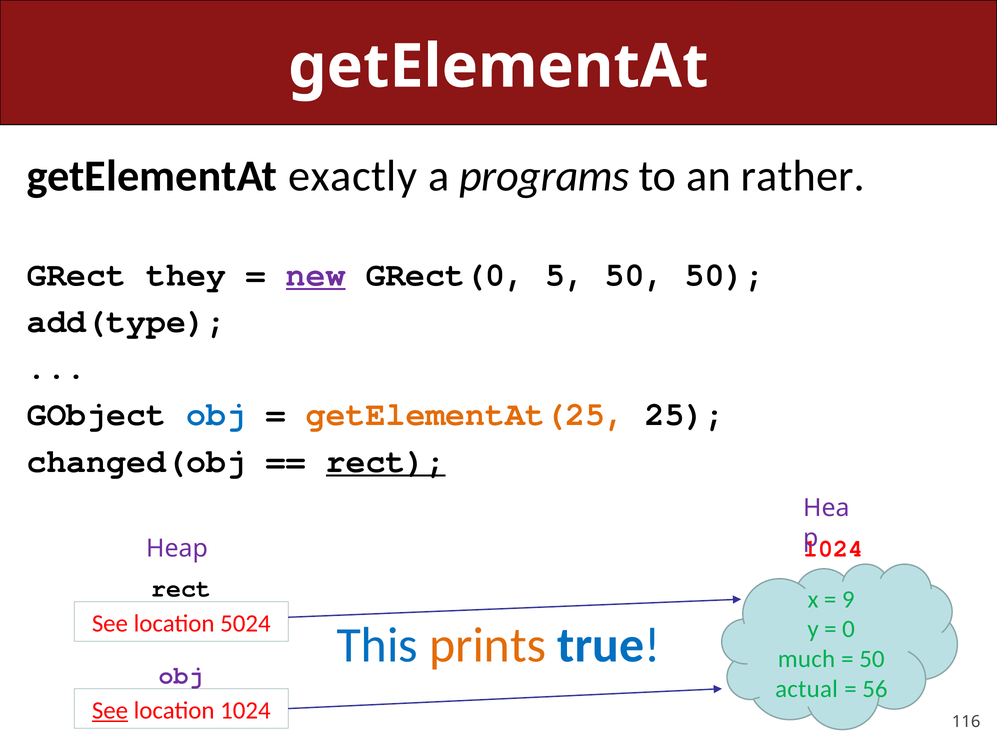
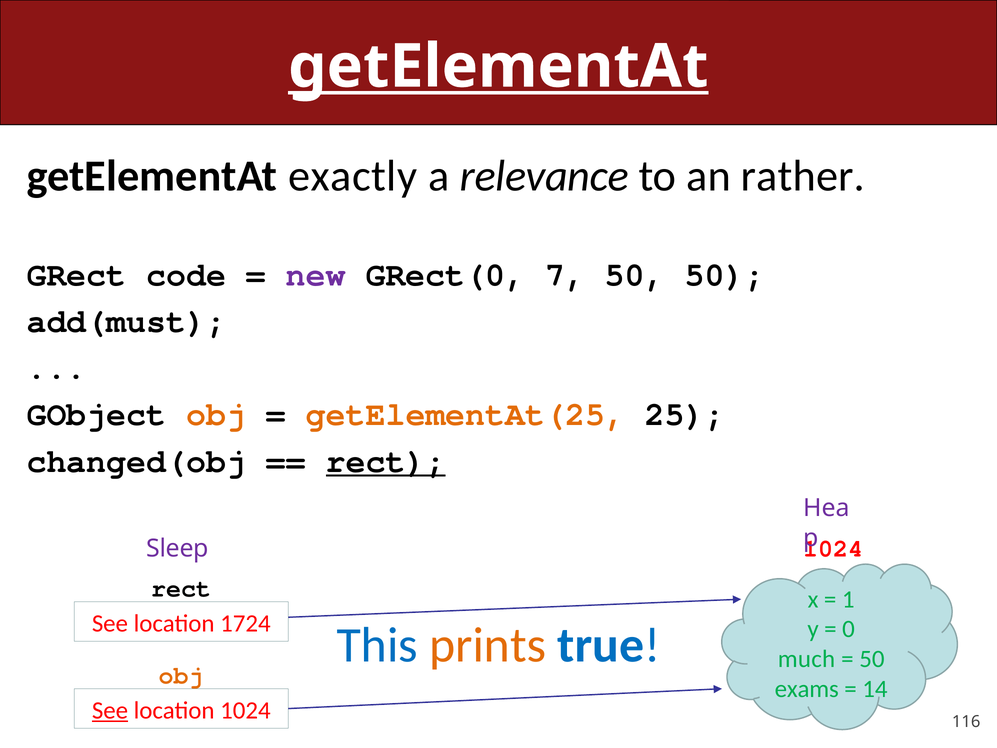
getElementAt underline: none -> present (498, 67)
programs: programs -> relevance (544, 176)
they: they -> code (186, 275)
new underline: present -> none (316, 275)
5: 5 -> 7 (565, 275)
add(type: add(type -> add(must (126, 321)
obj colour: blue -> orange (216, 414)
Heap: Heap -> Sleep (177, 548)
9: 9 -> 1 (848, 599)
5024: 5024 -> 1724 (245, 623)
obj colour: purple -> orange (181, 675)
actual: actual -> exams (807, 689)
56: 56 -> 14 (875, 689)
